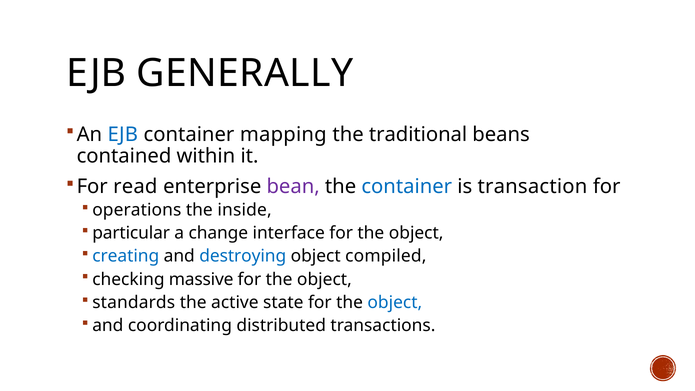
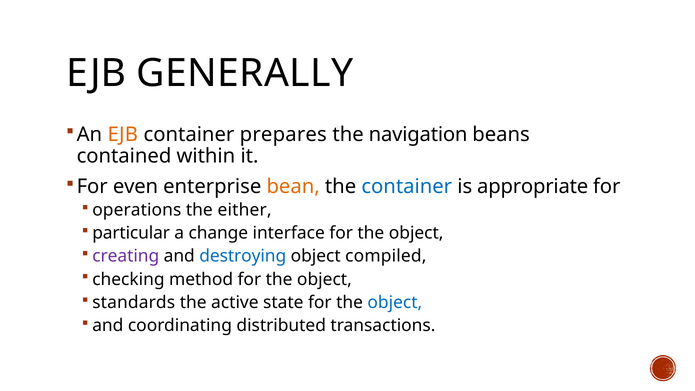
EJB colour: blue -> orange (123, 134)
mapping: mapping -> prepares (283, 134)
traditional: traditional -> navigation (418, 134)
read: read -> even (136, 187)
bean colour: purple -> orange (293, 187)
transaction: transaction -> appropriate (533, 187)
inside: inside -> either (245, 210)
creating colour: blue -> purple (126, 256)
massive: massive -> method (201, 279)
